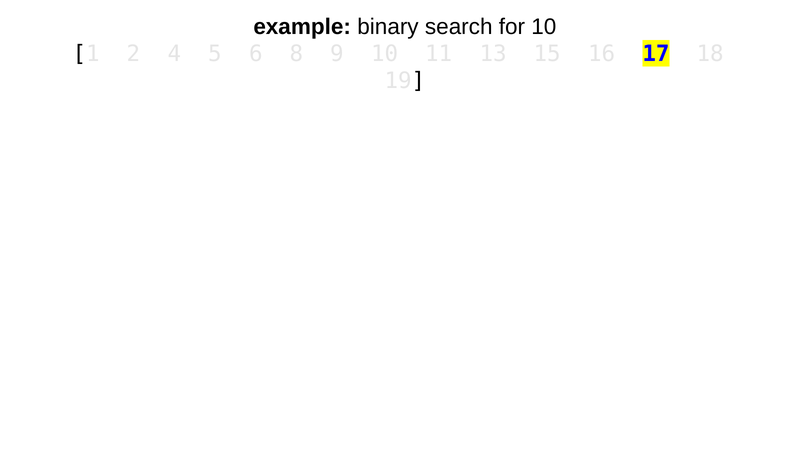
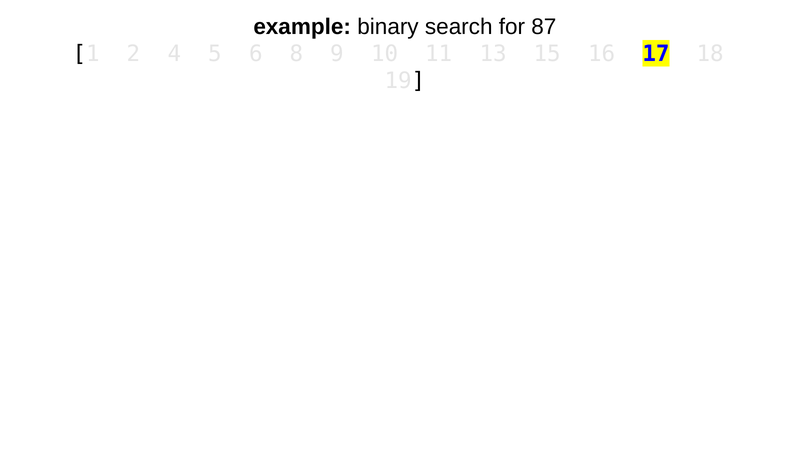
for 10: 10 -> 87 (544, 27)
